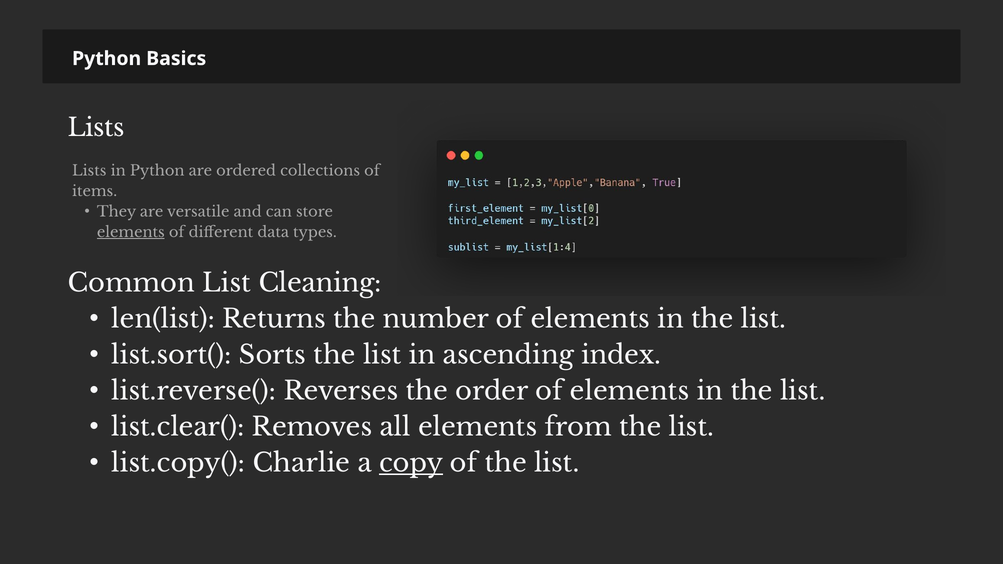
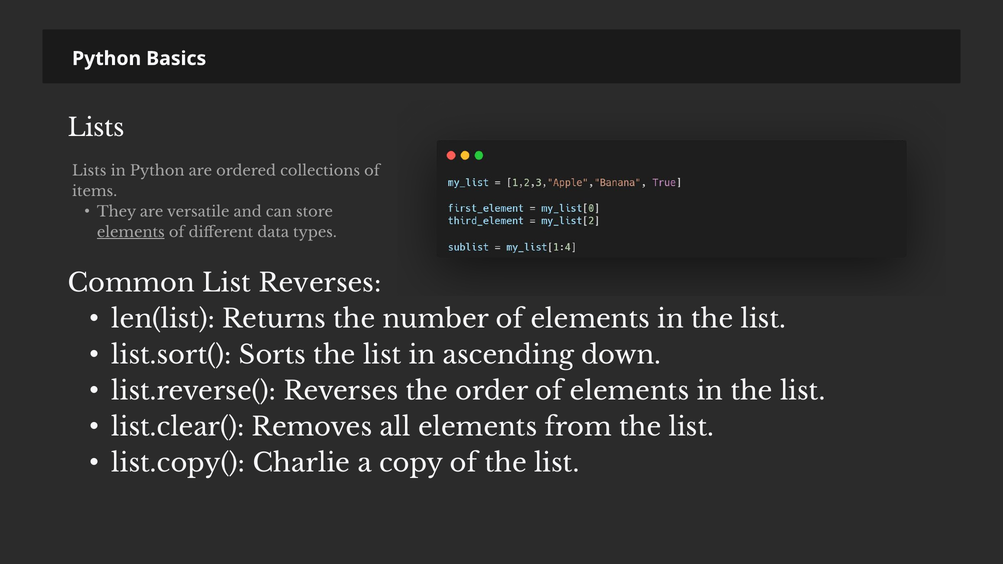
List Cleaning: Cleaning -> Reverses (320, 283)
index: index -> down (621, 355)
copy underline: present -> none (411, 464)
